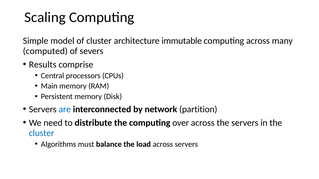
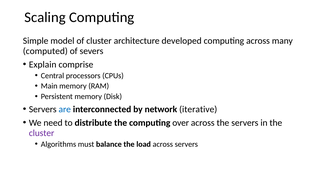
immutable: immutable -> developed (182, 41)
Results: Results -> Explain (43, 65)
partition: partition -> iterative (198, 110)
cluster colour: blue -> purple (42, 133)
